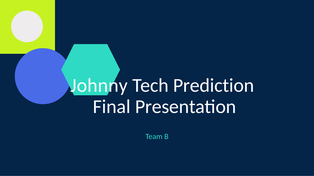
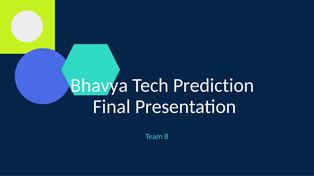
Johnny: Johnny -> Bhavya (99, 86)
